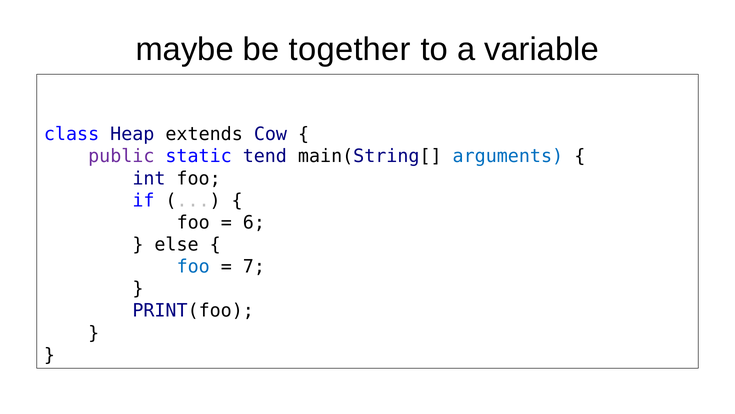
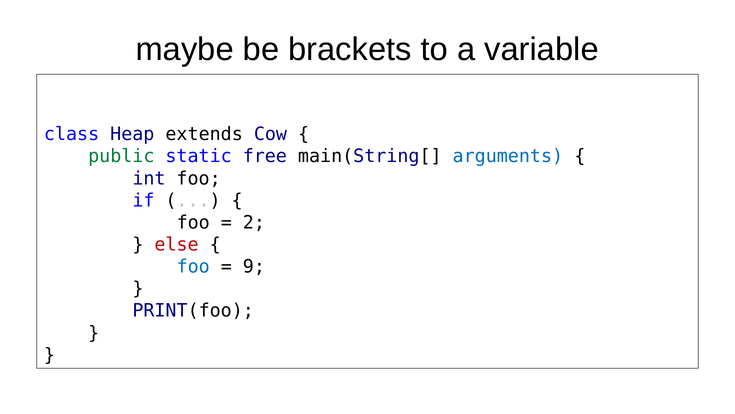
together: together -> brackets (350, 50)
public colour: purple -> green (121, 156)
tend: tend -> free (265, 156)
6: 6 -> 2 (254, 222)
else colour: black -> red (177, 244)
7: 7 -> 9 (254, 266)
